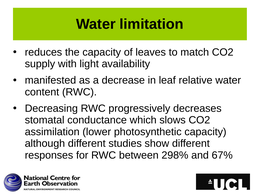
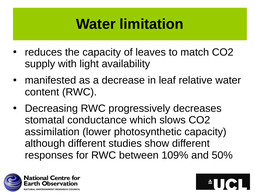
298%: 298% -> 109% (175, 155)
67%: 67% -> 50% (222, 155)
